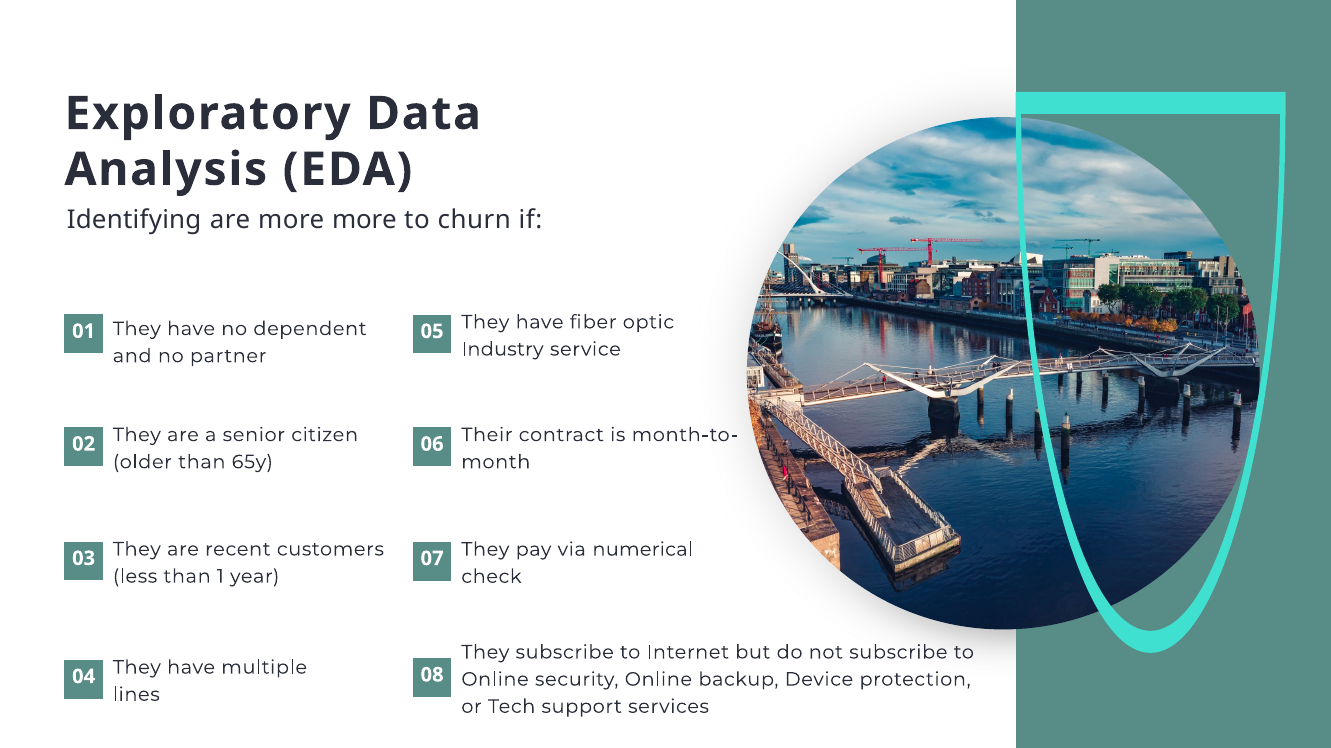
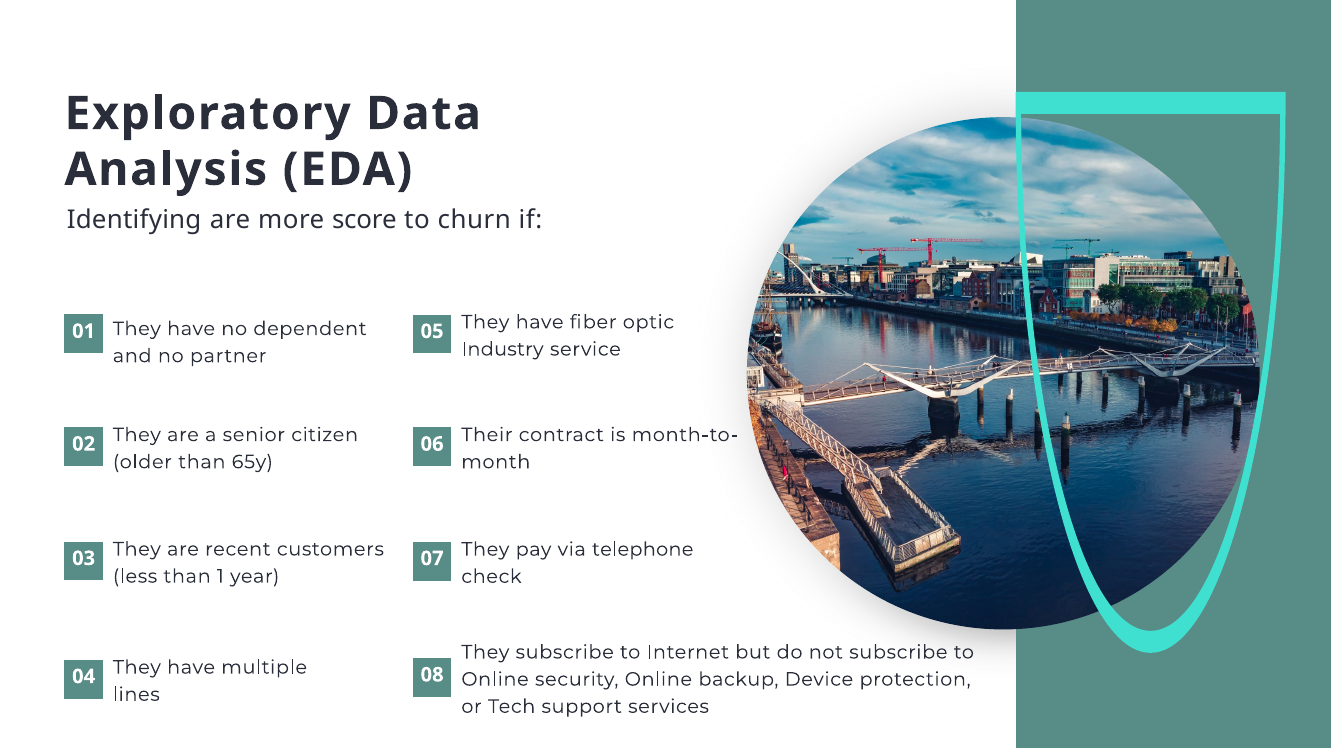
more more: more -> score (364, 220)
numerical: numerical -> telephone (643, 550)
